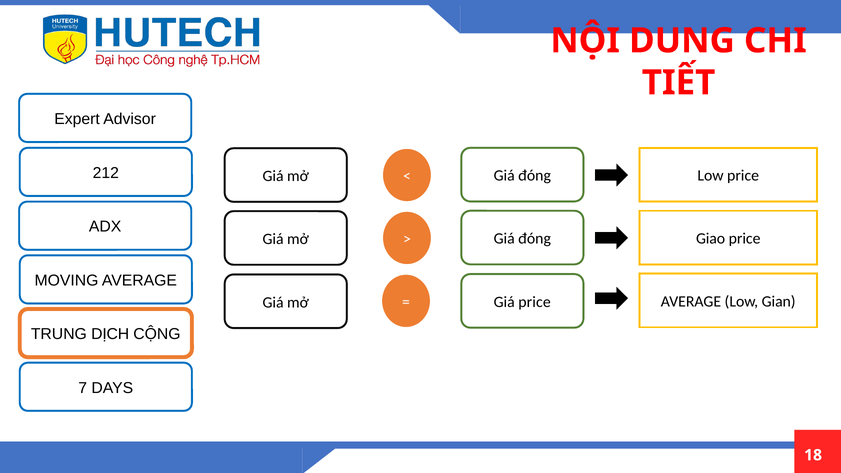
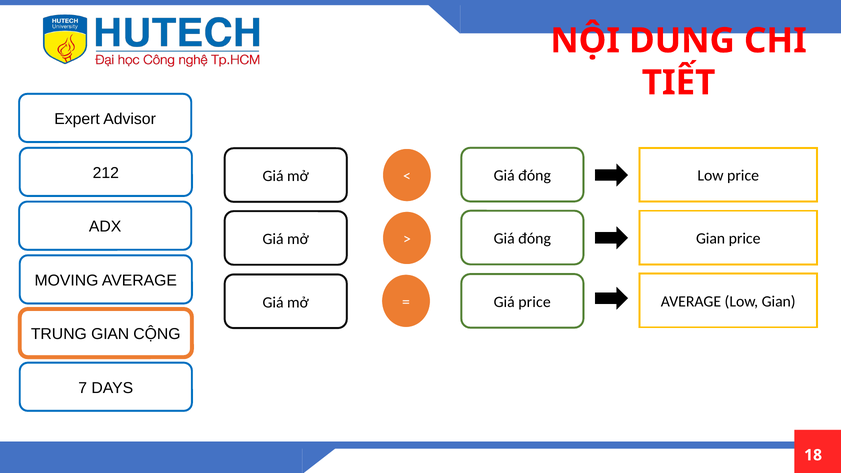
Giao: Giao -> Gian (711, 239)
TRUNG DỊCH: DỊCH -> GIAN (110, 334)
